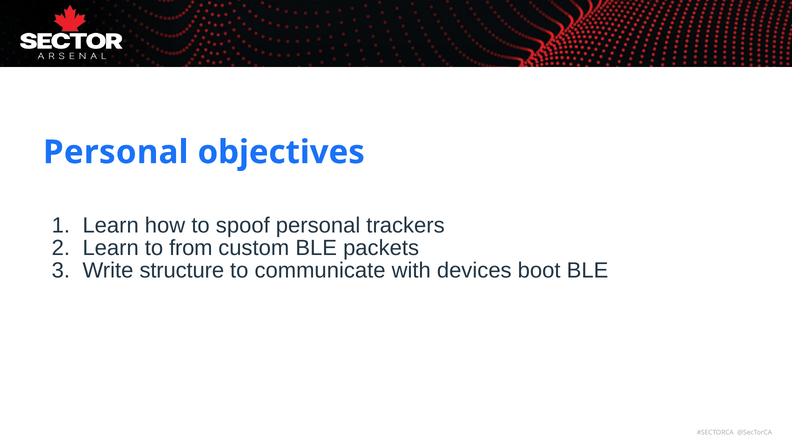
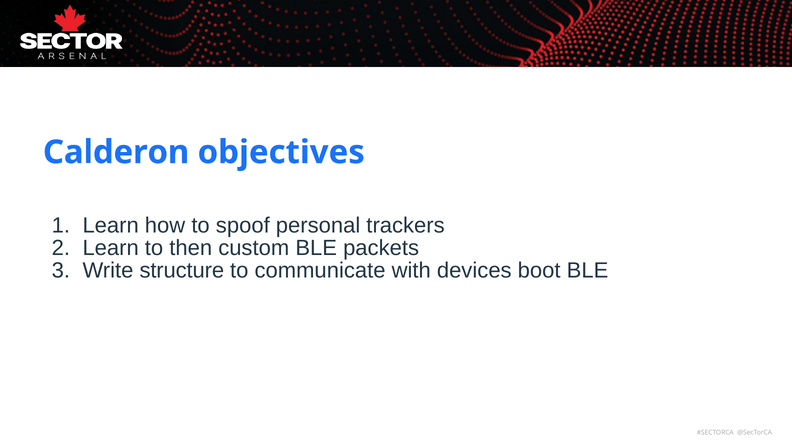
Personal: Personal -> Calderon (116, 152)
from: from -> then (191, 248)
